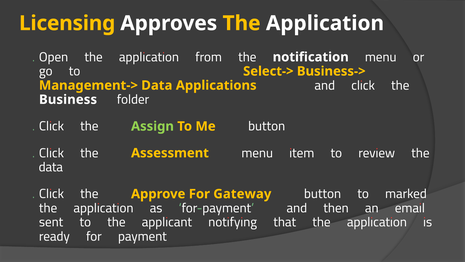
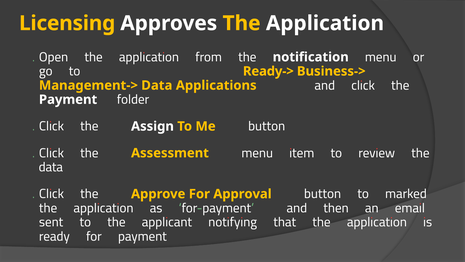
Select->: Select-> -> Ready-> (268, 71)
Business: Business -> Payment (68, 99)
Assign colour: light green -> white (152, 126)
Gateway: Gateway -> Approval (242, 194)
